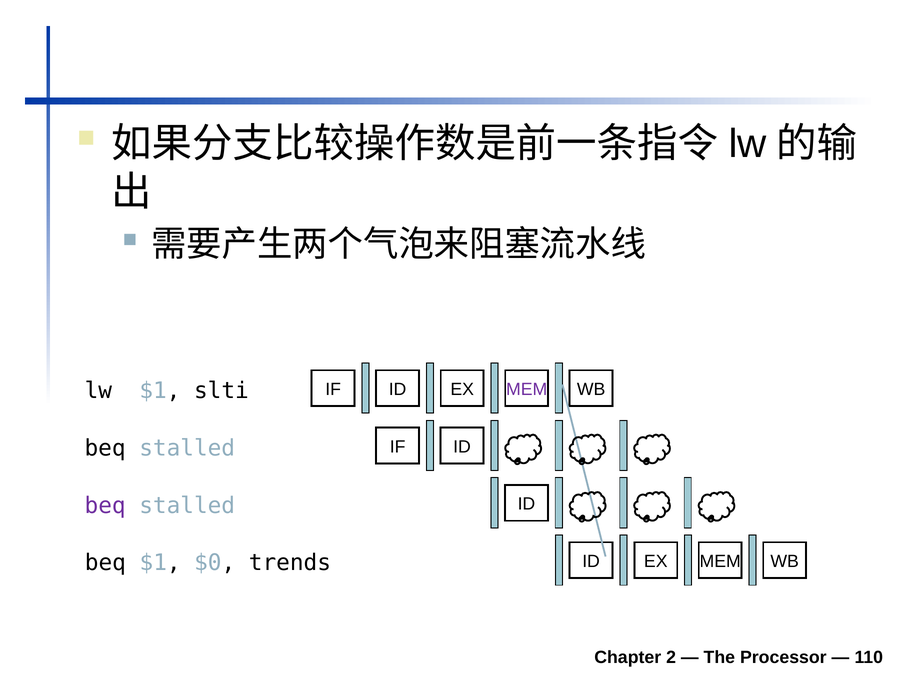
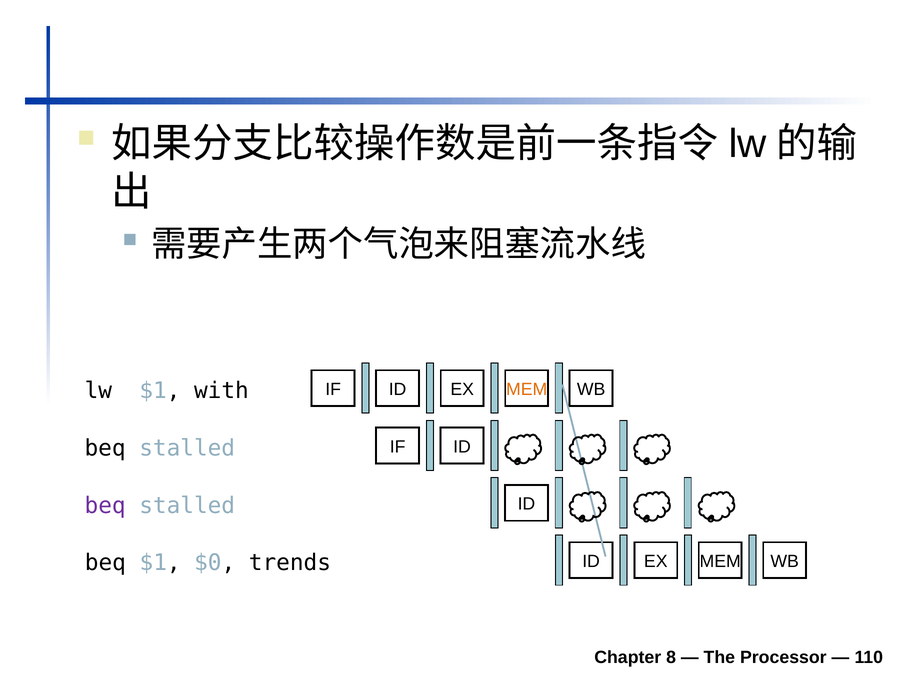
slti: slti -> with (221, 390)
MEM colour: purple -> orange (527, 389)
2: 2 -> 8 (671, 657)
